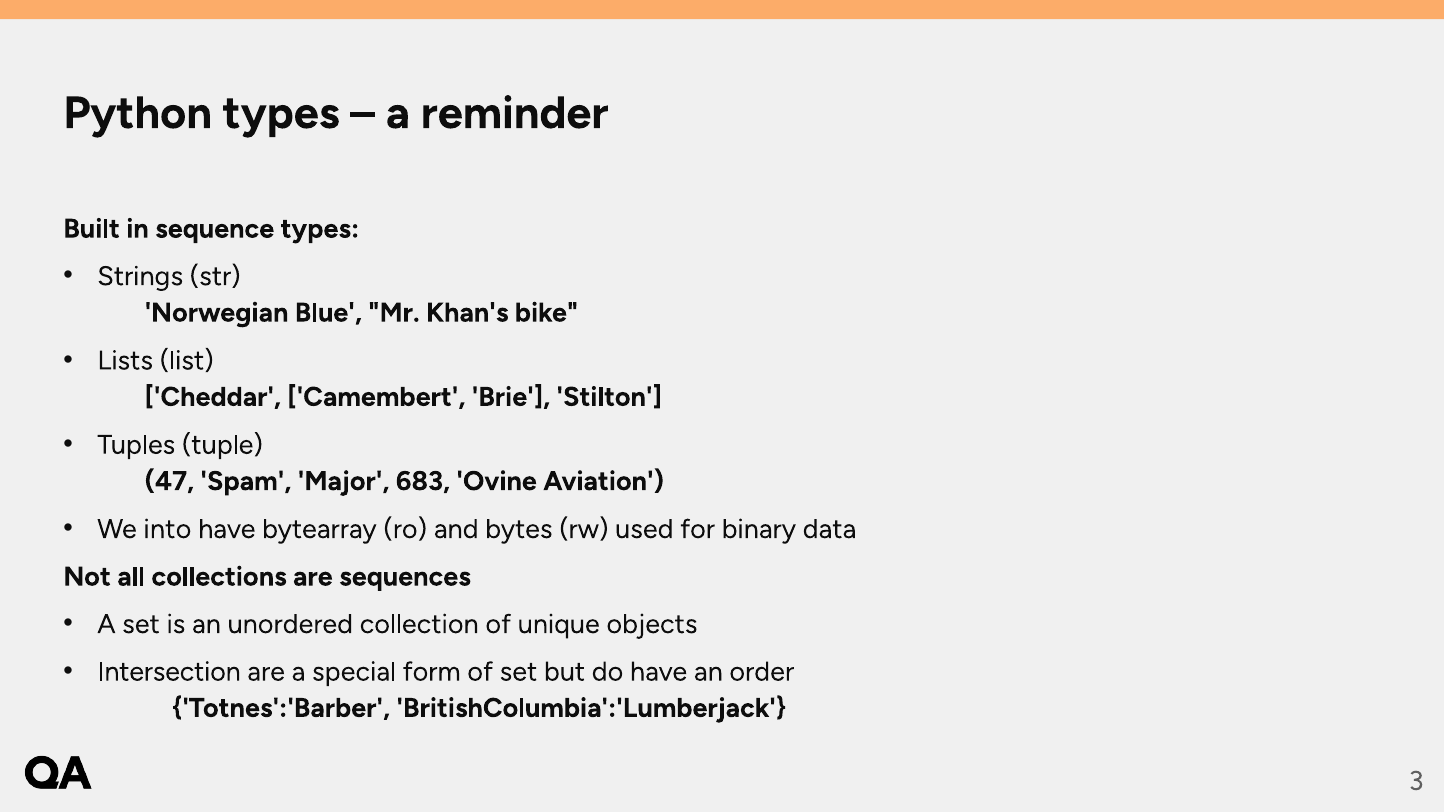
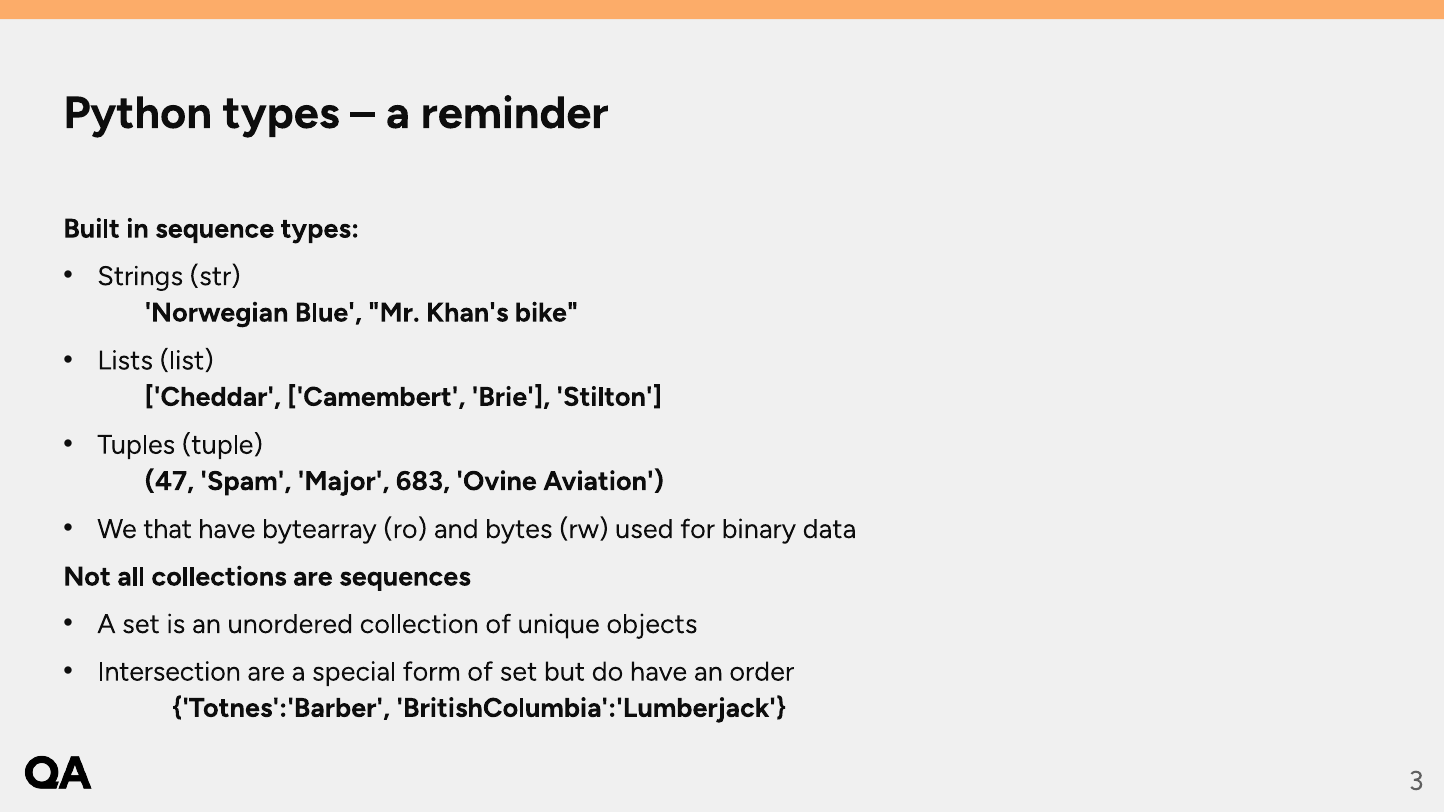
into: into -> that (168, 529)
